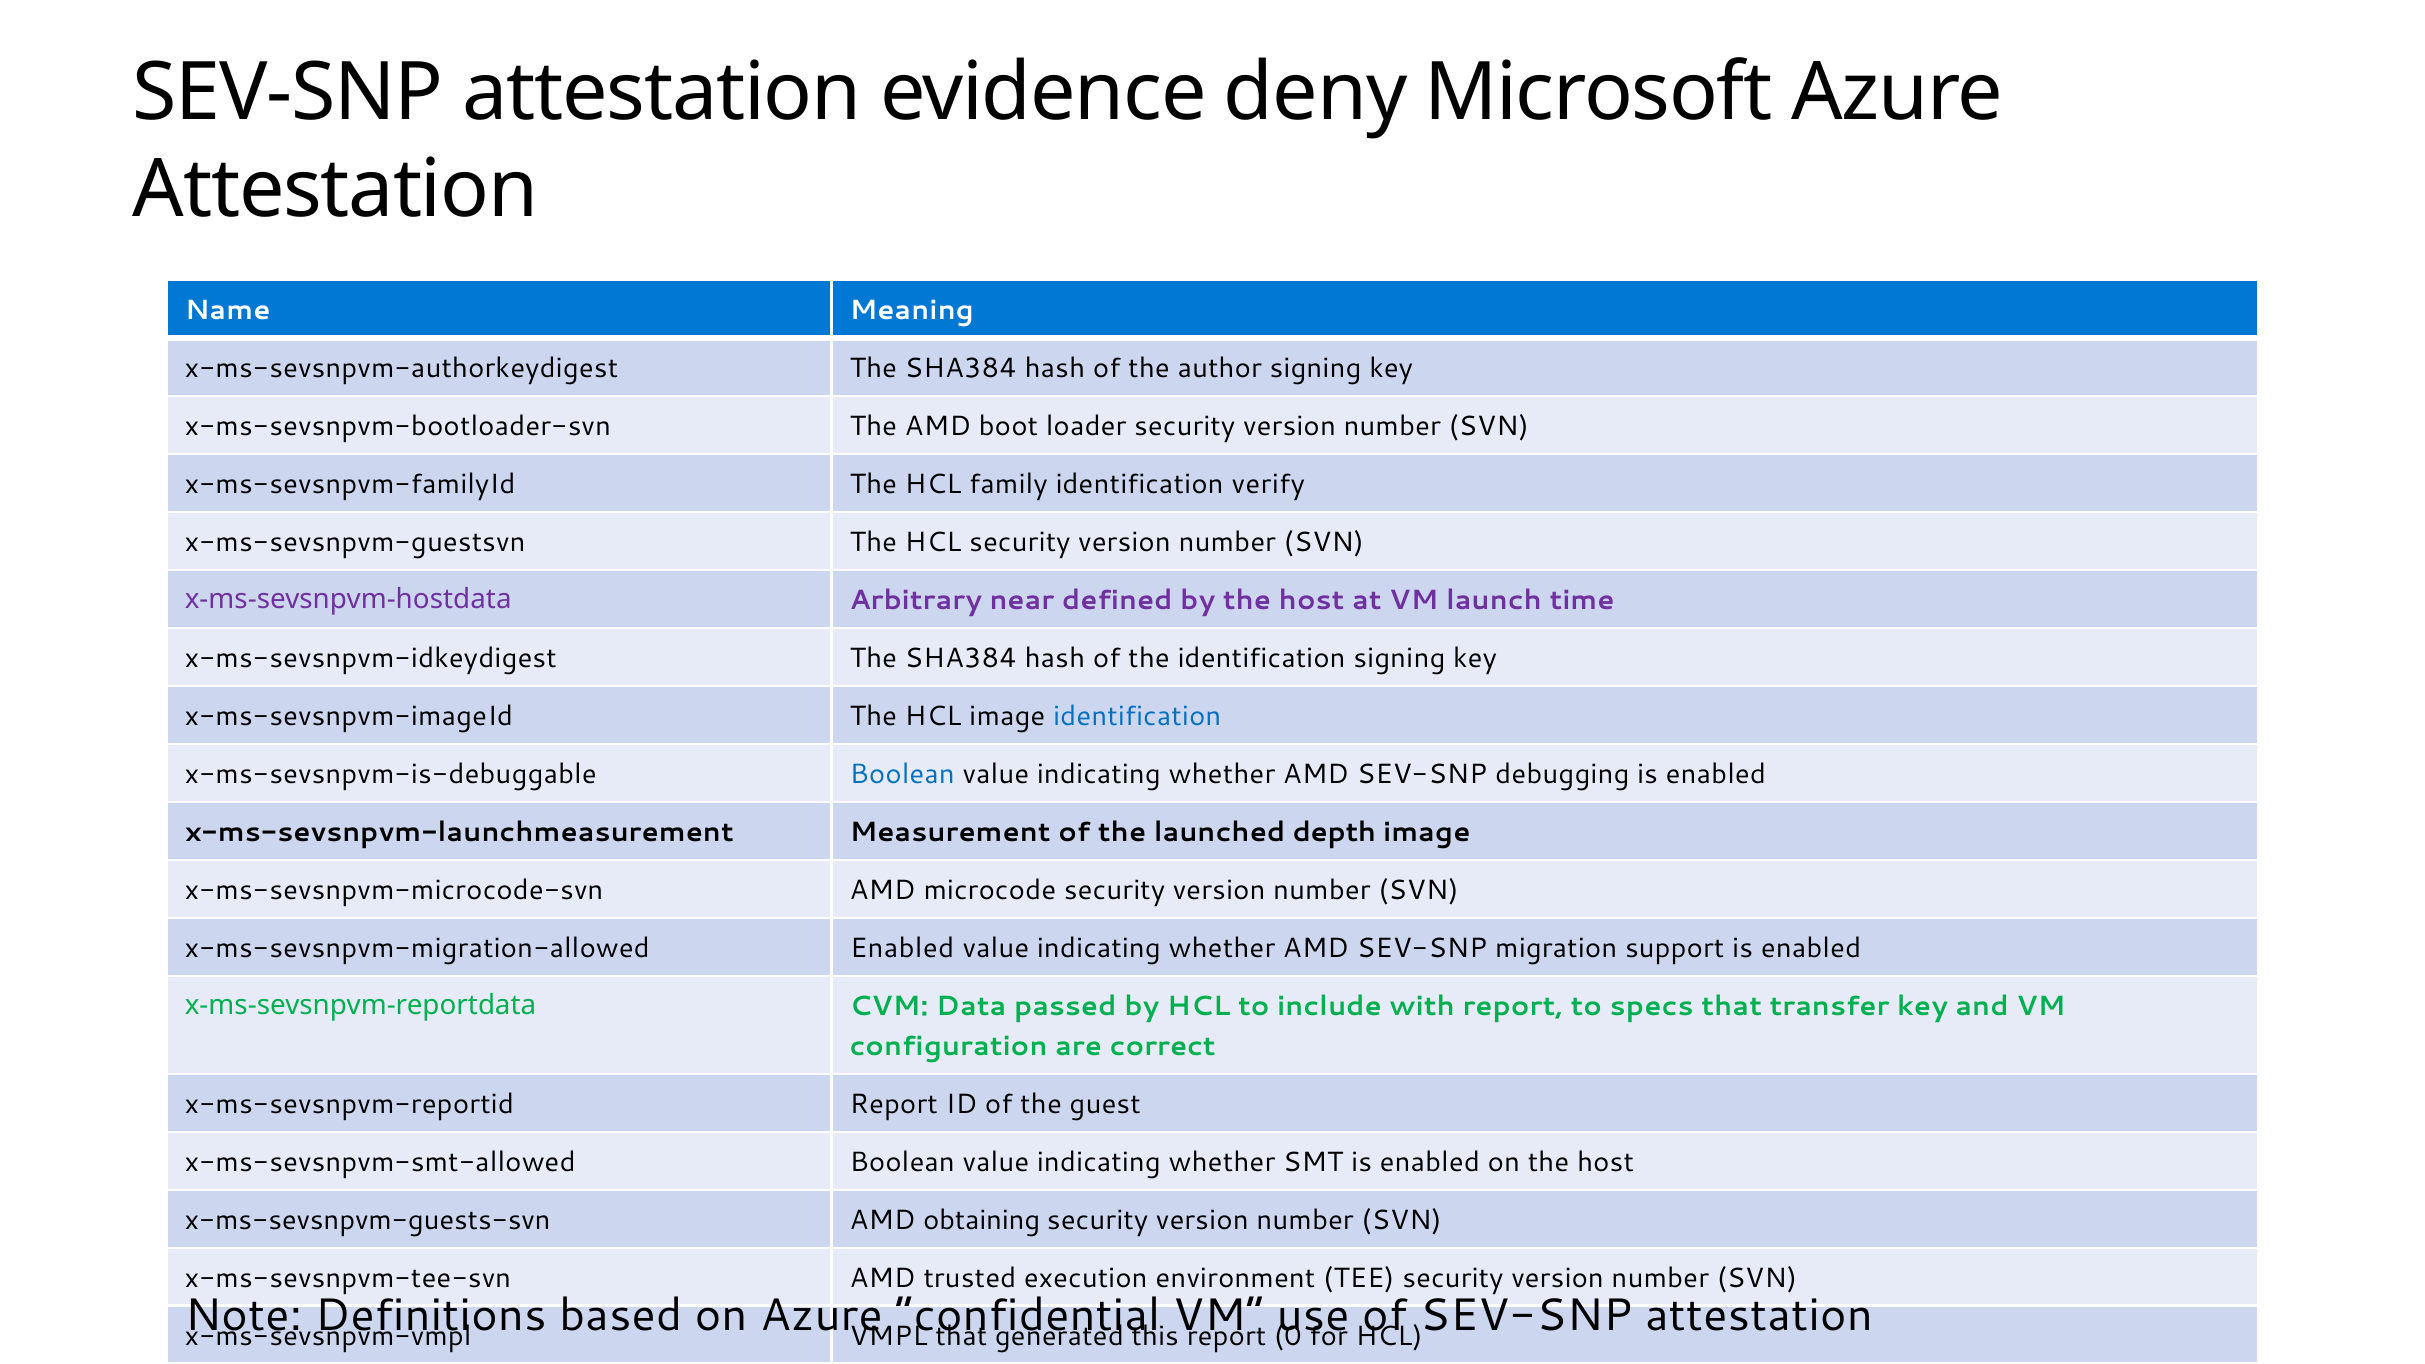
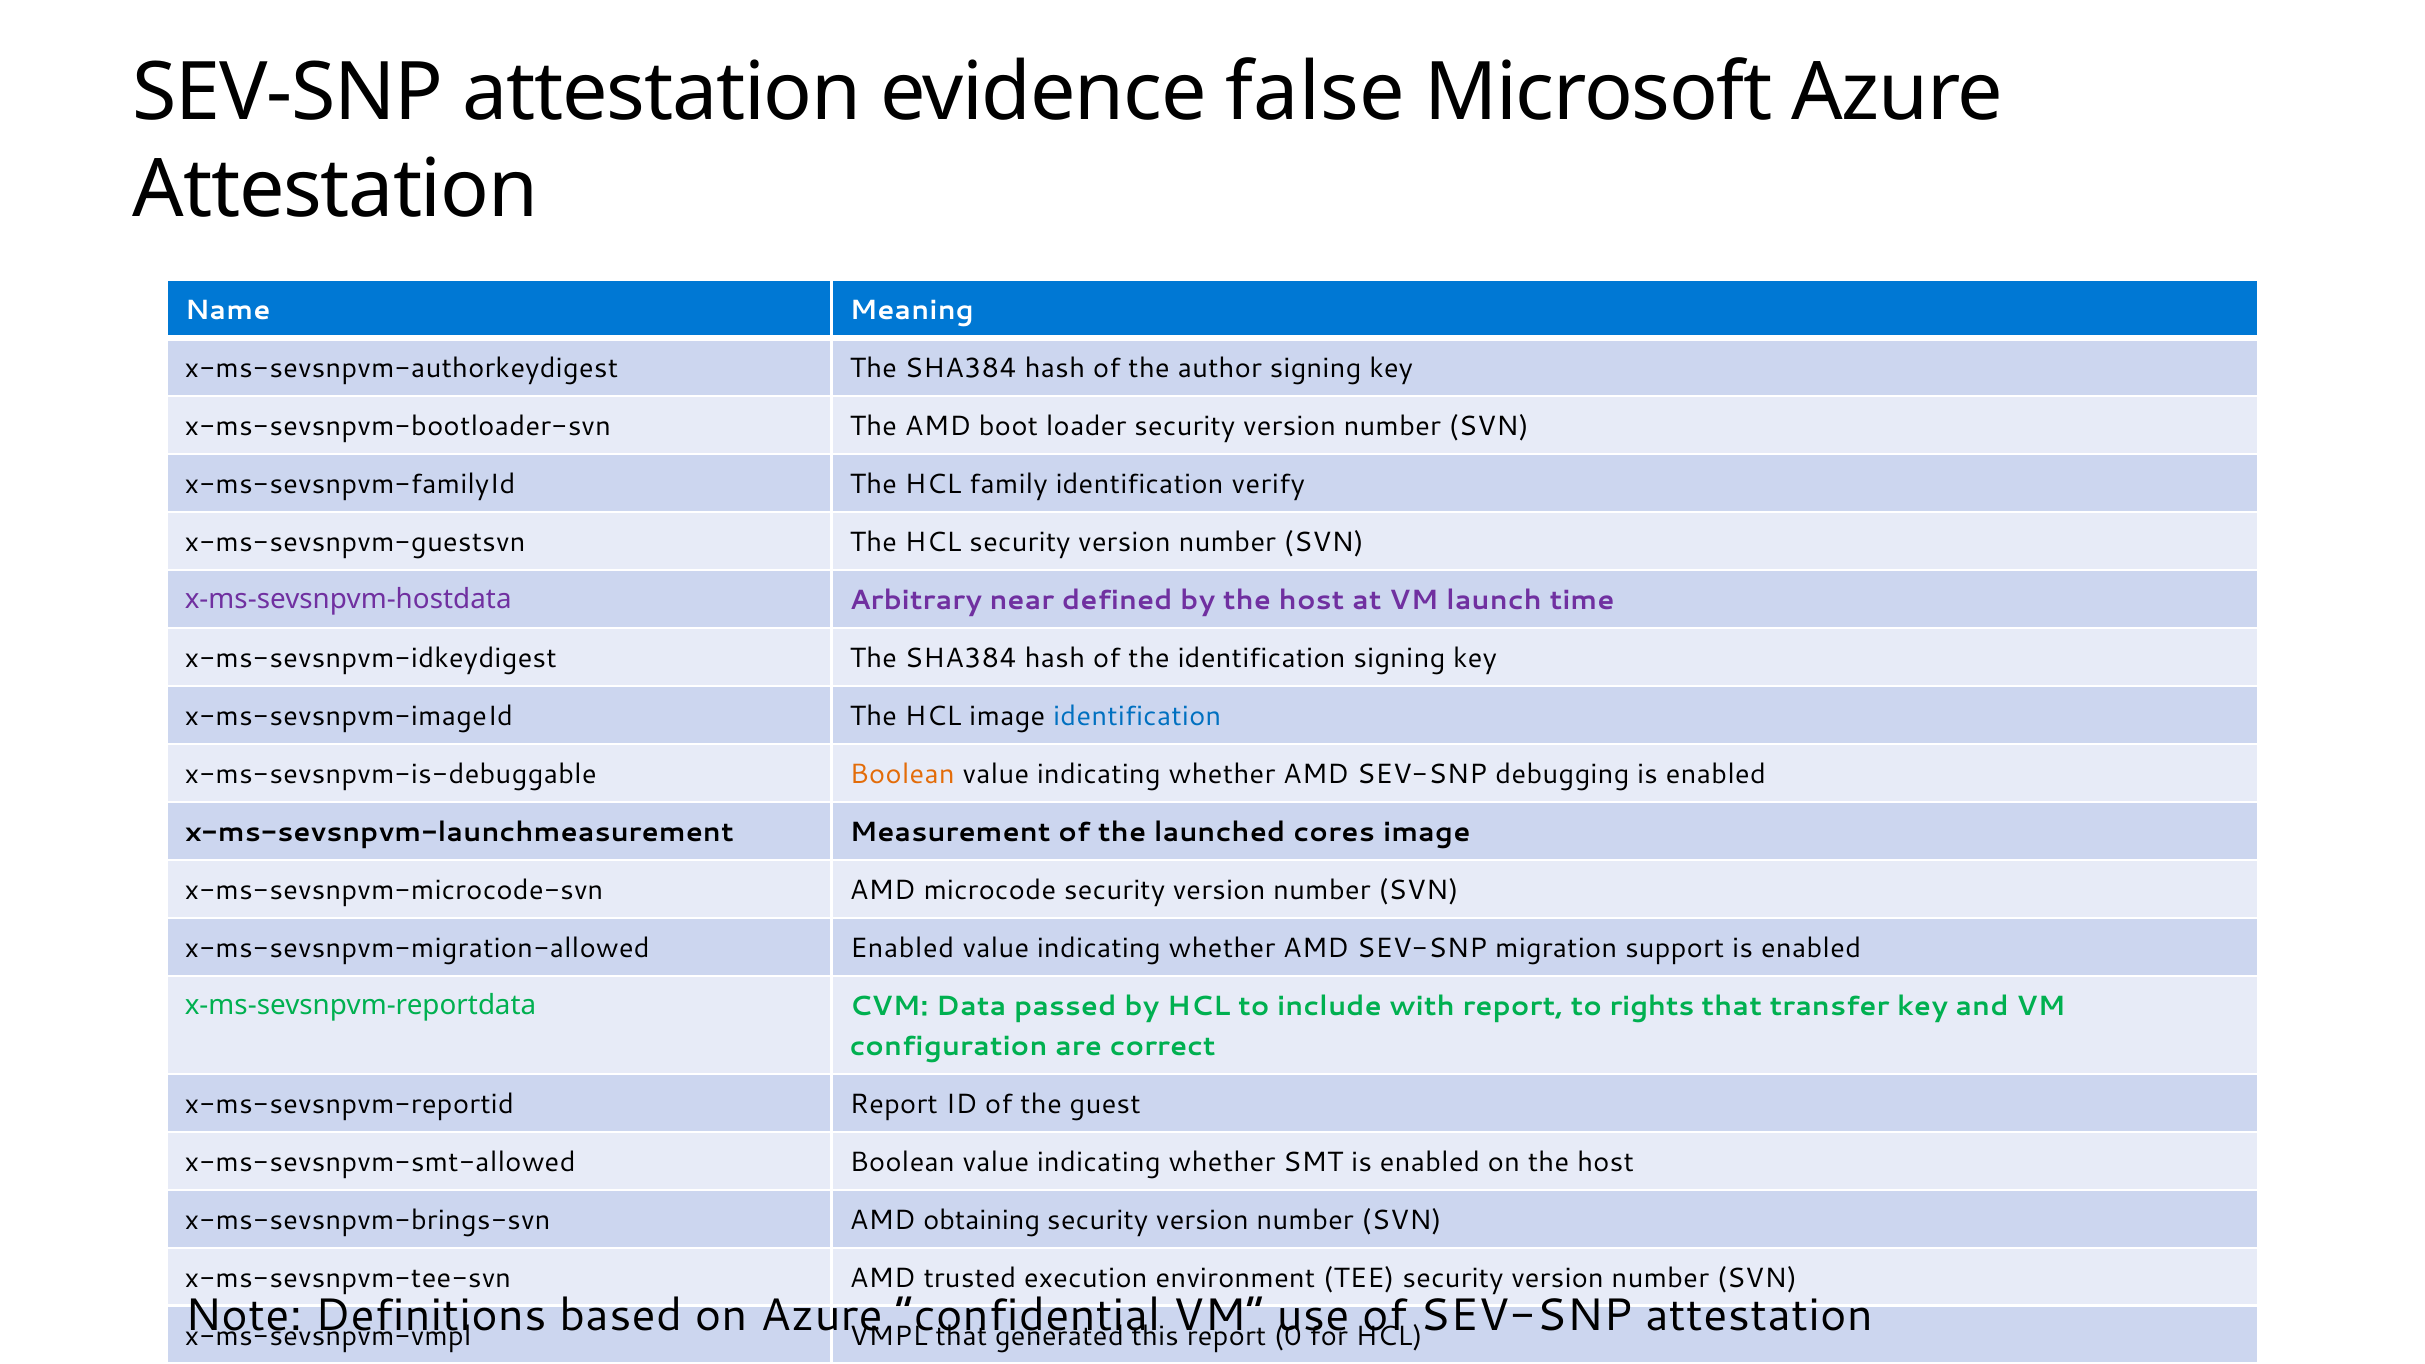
deny: deny -> false (1315, 93)
Boolean colour: blue -> orange (902, 774)
depth: depth -> cores (1334, 832)
specs: specs -> rights (1652, 1006)
x-ms-sevsnpvm-guests-svn: x-ms-sevsnpvm-guests-svn -> x-ms-sevsnpvm-brings-svn (368, 1220)
